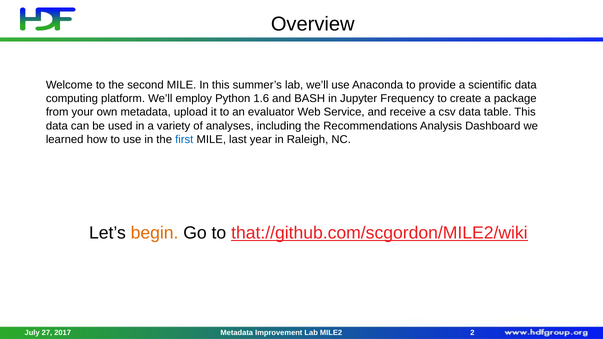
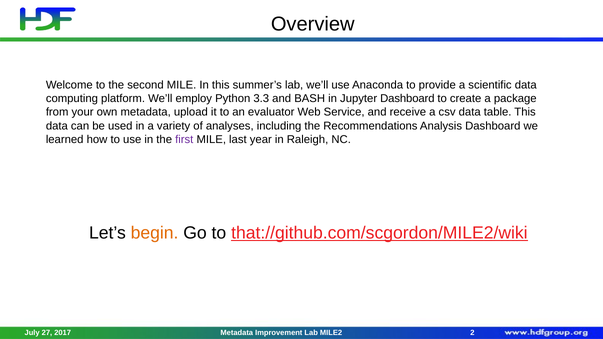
1.6: 1.6 -> 3.3 (261, 99)
Jupyter Frequency: Frequency -> Dashboard (407, 99)
first colour: blue -> purple (184, 139)
